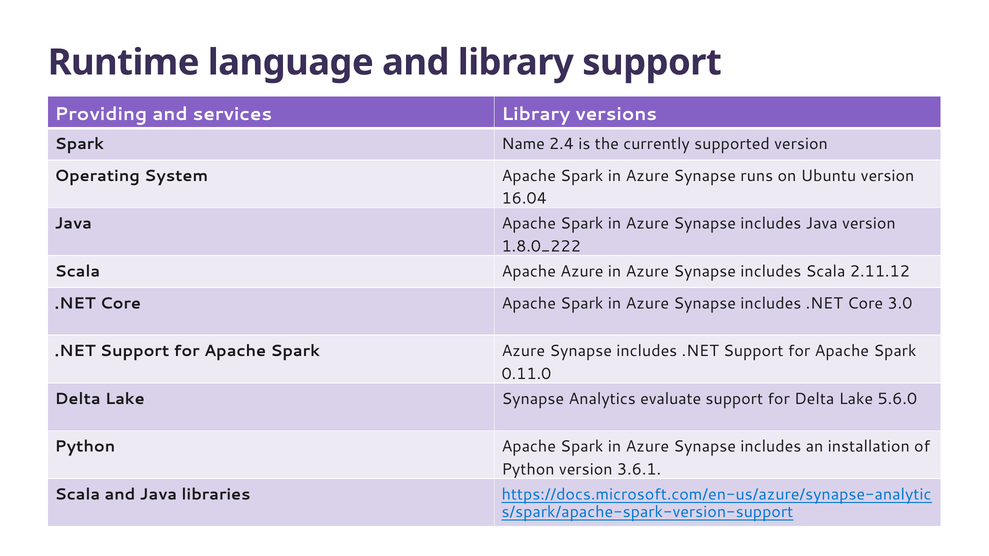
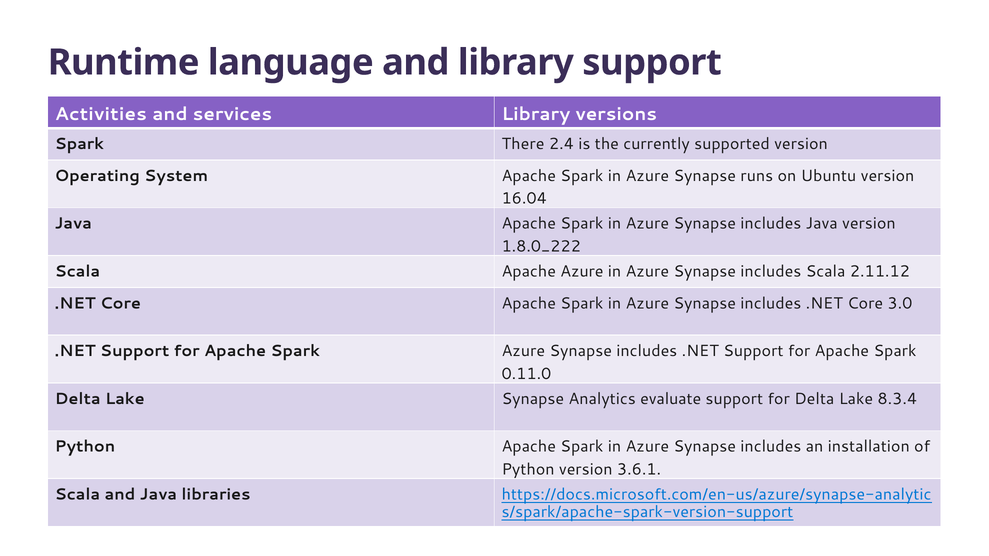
Providing: Providing -> Activities (101, 114)
Name: Name -> There (523, 144)
5.6.0: 5.6.0 -> 8.3.4 (897, 399)
